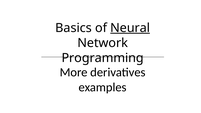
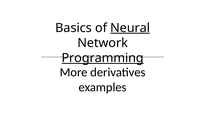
Programming underline: none -> present (103, 58)
